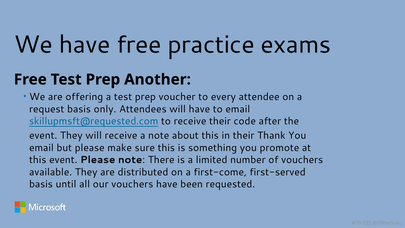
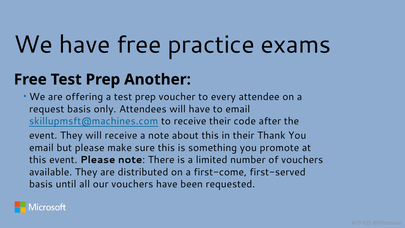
skillupmsft@requested.com: skillupmsft@requested.com -> skillupmsft@machines.com (94, 121)
